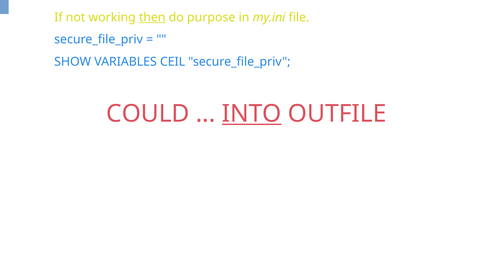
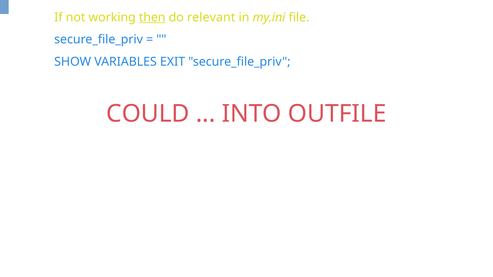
purpose: purpose -> relevant (211, 17)
CEIL: CEIL -> EXIT (173, 62)
INTO underline: present -> none (252, 114)
